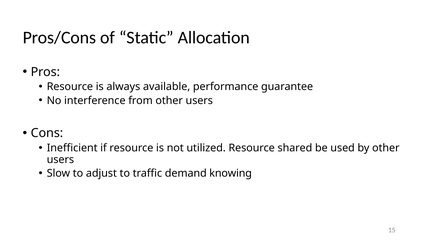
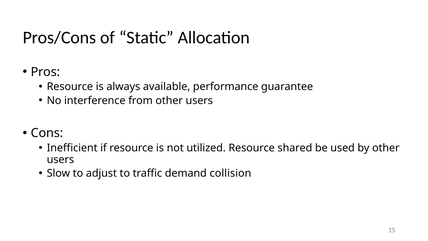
knowing: knowing -> collision (230, 173)
